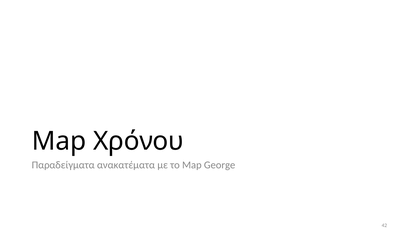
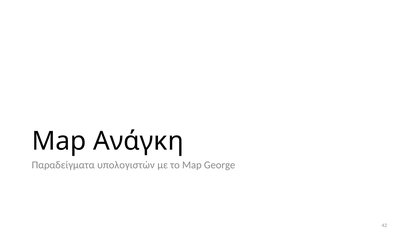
Χρόνου: Χρόνου -> Ανάγκη (138, 141)
ανακατέματα: ανακατέματα -> υπολογιστών (126, 165)
